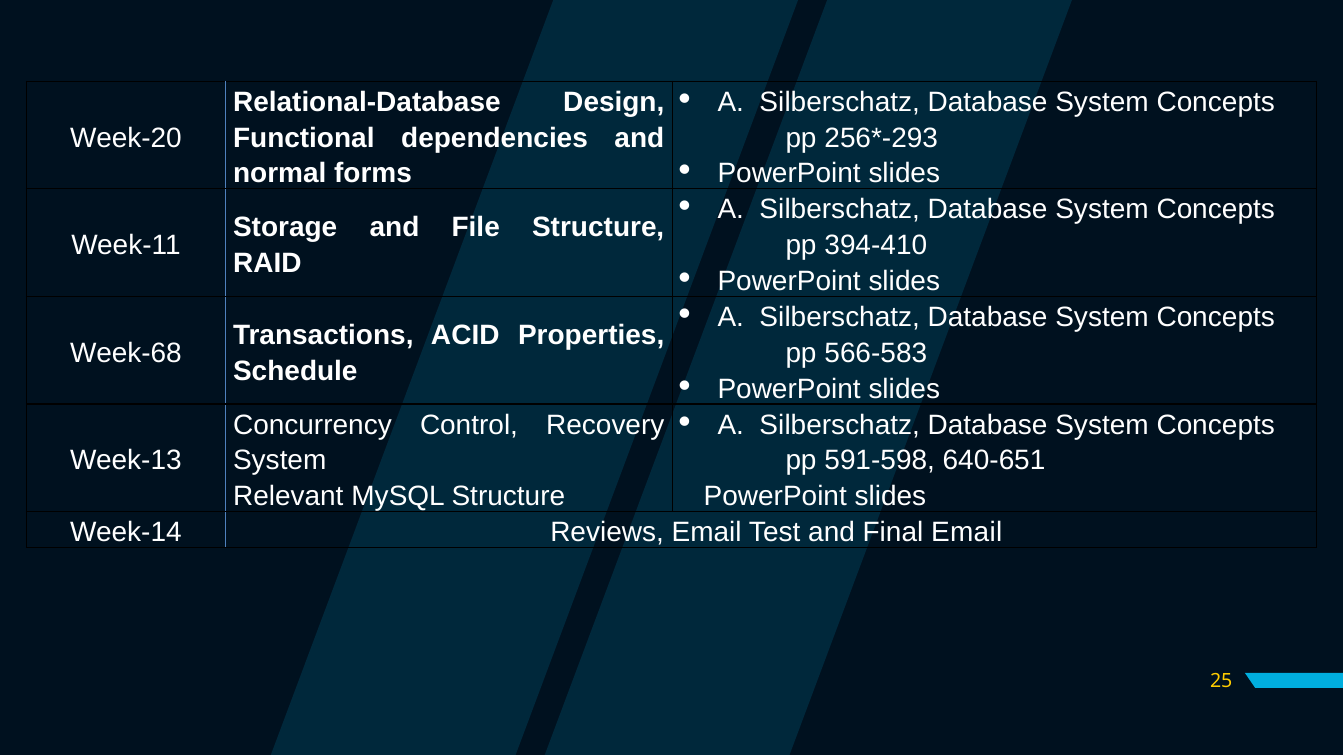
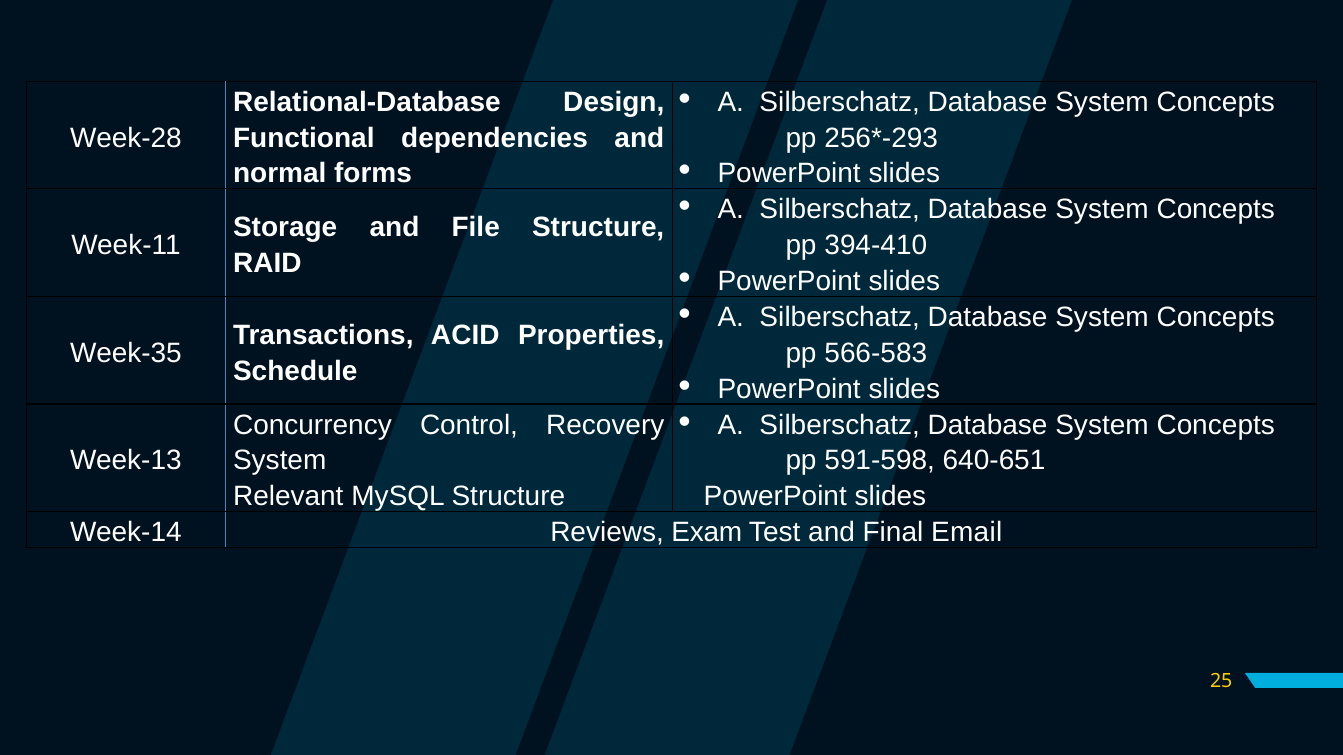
Week-20: Week-20 -> Week-28 (126, 138)
Week-68: Week-68 -> Week-35 (126, 353)
Reviews Email: Email -> Exam (707, 533)
